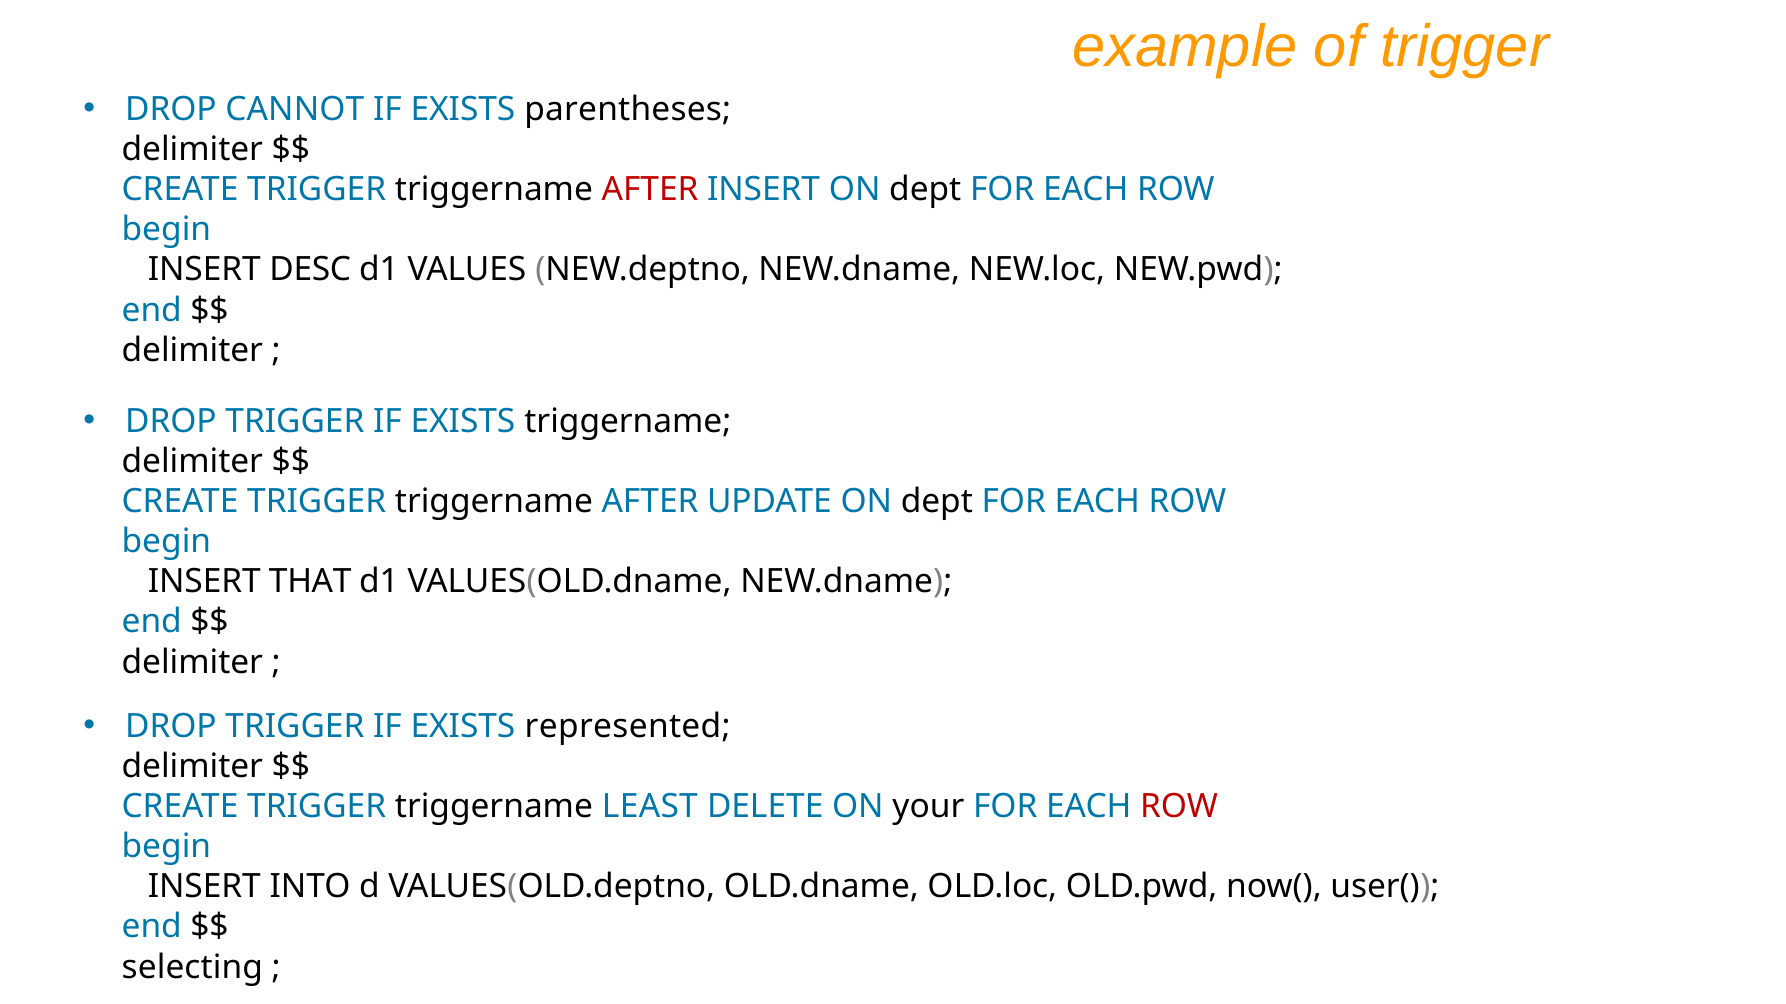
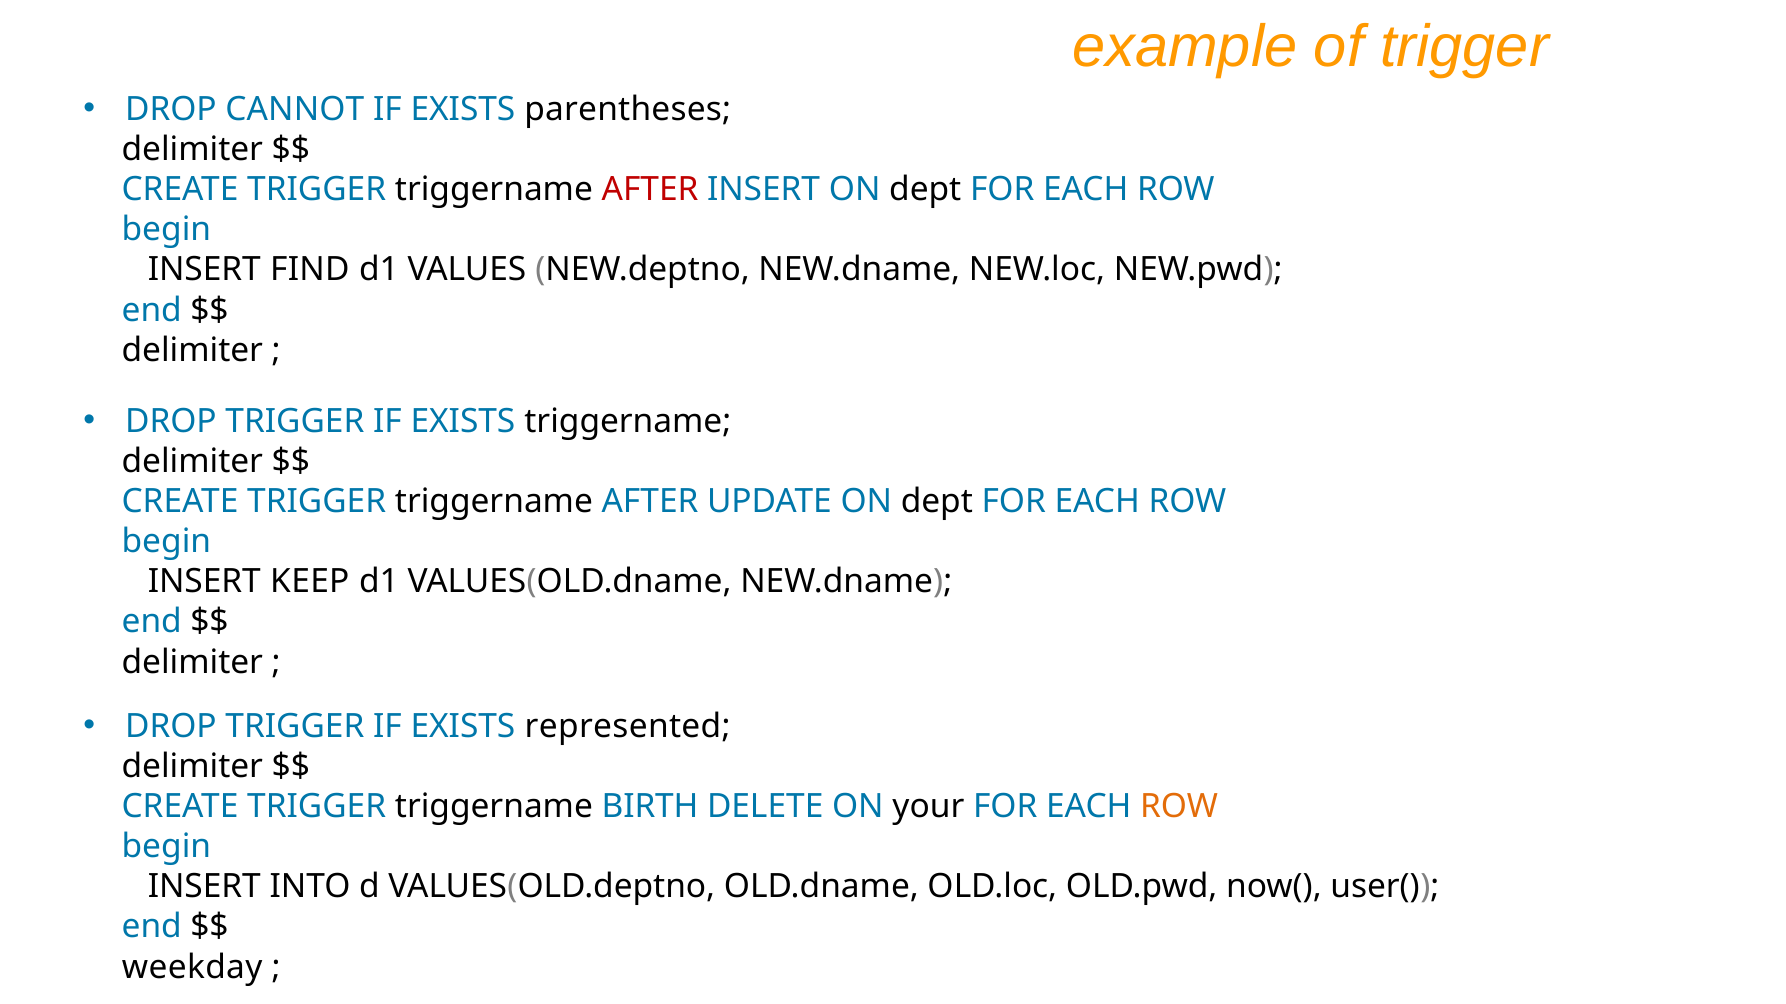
DESC: DESC -> FIND (310, 270)
THAT: THAT -> KEEP (310, 582)
LEAST: LEAST -> BIRTH (650, 807)
ROW colour: red -> orange (1179, 807)
selecting: selecting -> weekday (192, 968)
